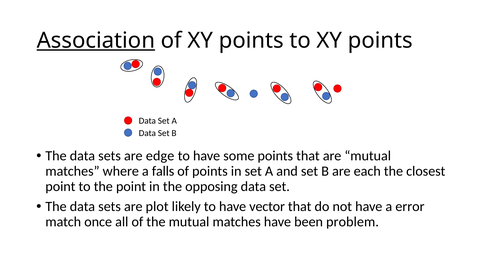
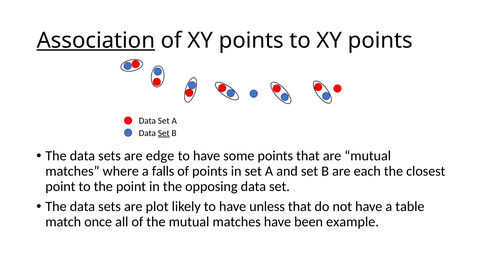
Set underline: none -> present (164, 133)
vector: vector -> unless (267, 206)
error: error -> table (410, 206)
problem: problem -> example (353, 222)
